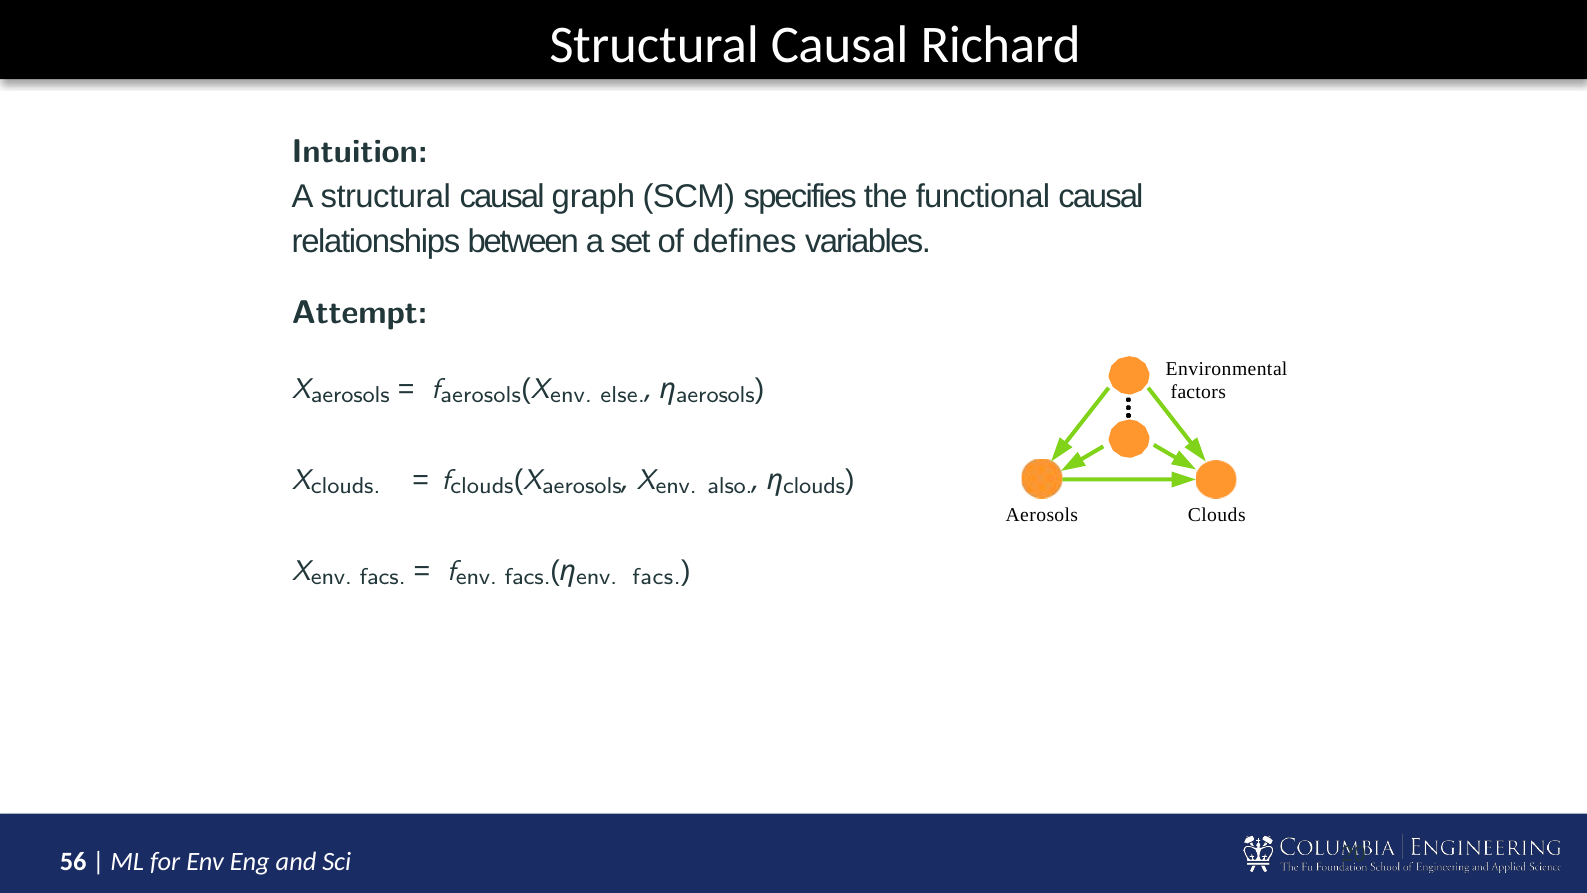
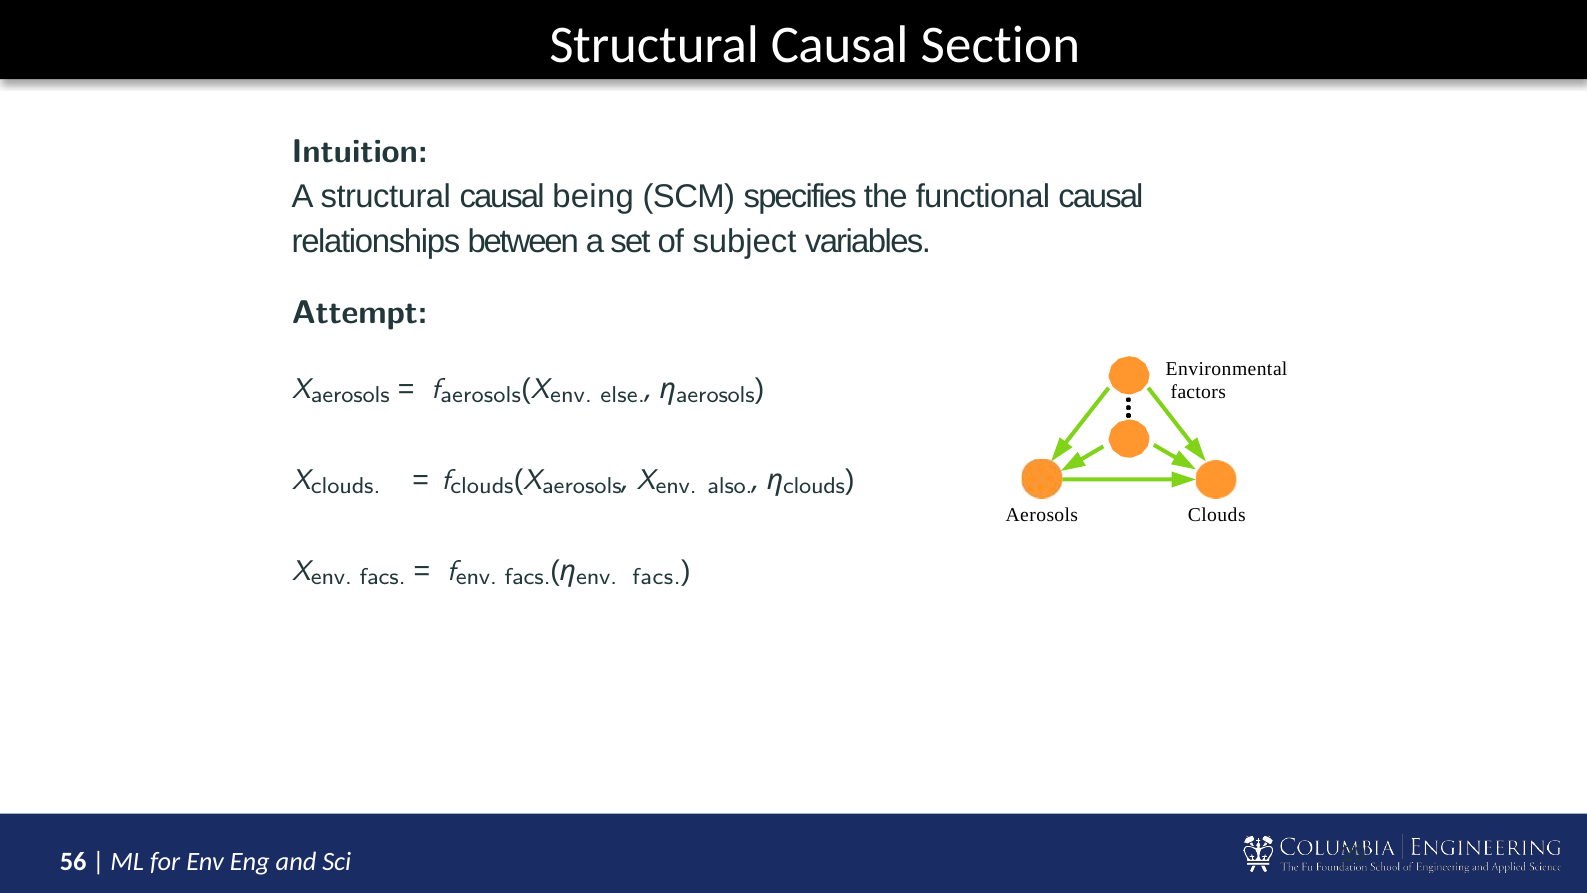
Richard: Richard -> Section (1000, 45)
graph: graph -> being (593, 197)
defines: defines -> subject (744, 242)
